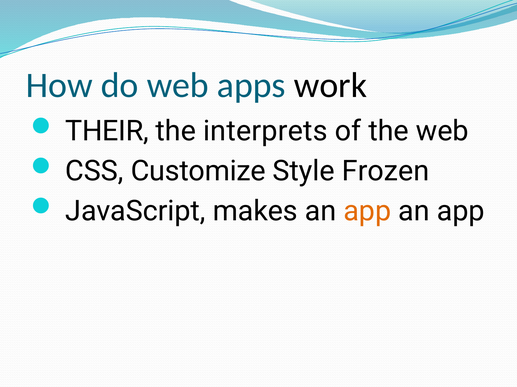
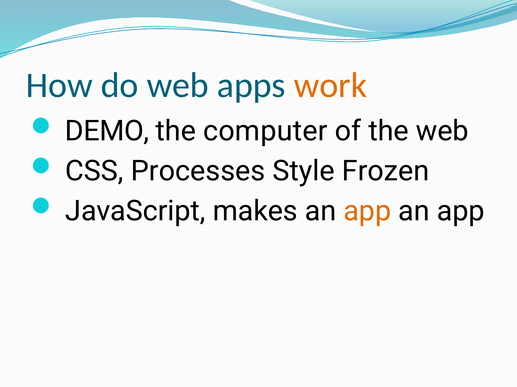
work colour: black -> orange (330, 85)
THEIR: THEIR -> DEMO (107, 131)
interprets: interprets -> computer (265, 131)
Customize: Customize -> Processes (198, 171)
